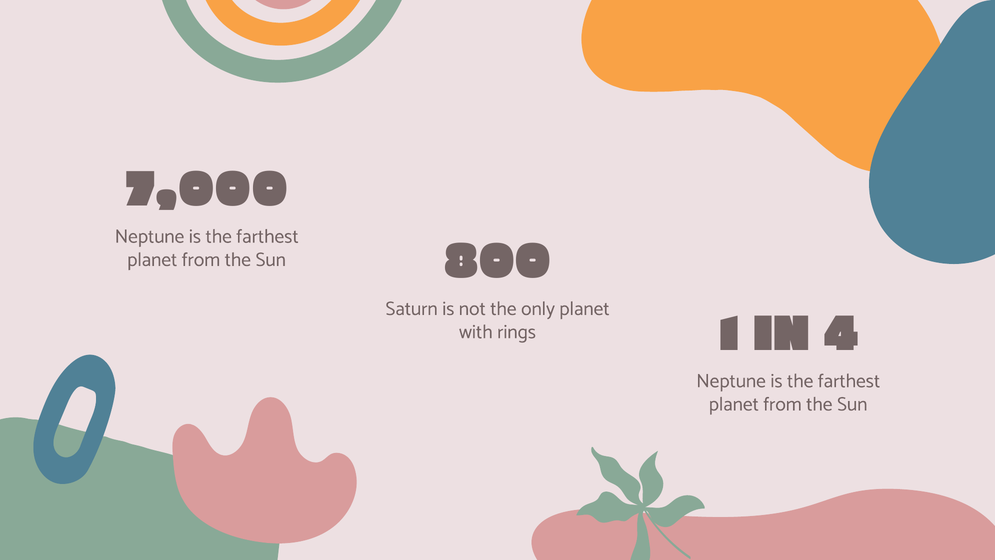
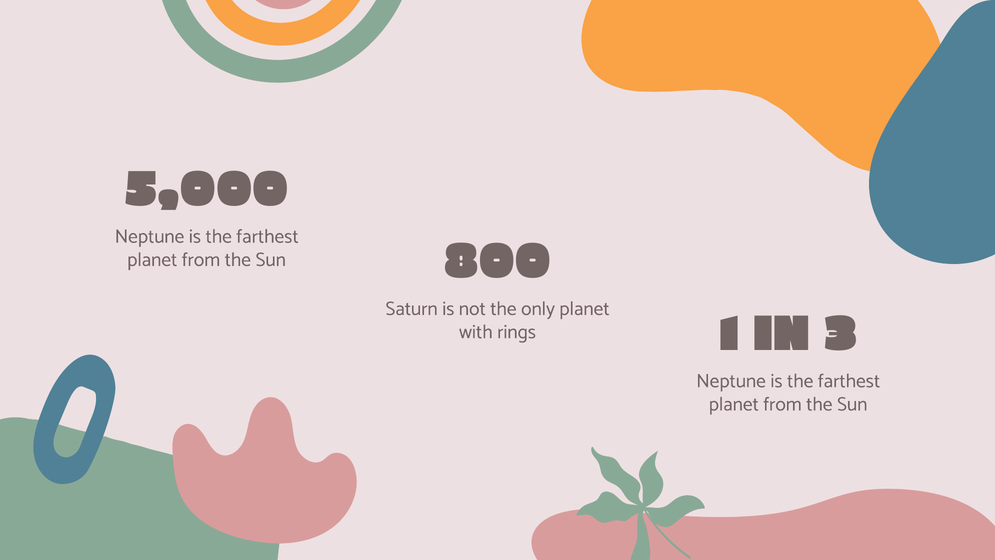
7,000: 7,000 -> 5,000 (207, 189)
4: 4 -> 3 (841, 334)
